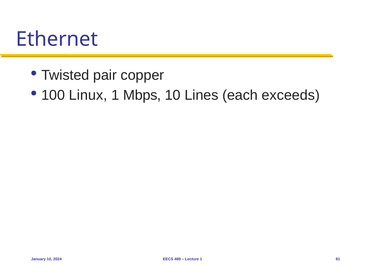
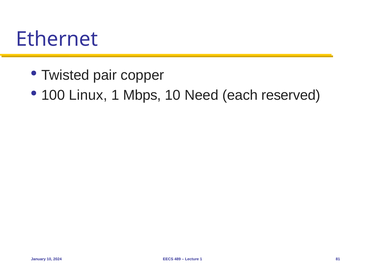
Lines: Lines -> Need (201, 95)
exceeds: exceeds -> reserved (291, 95)
